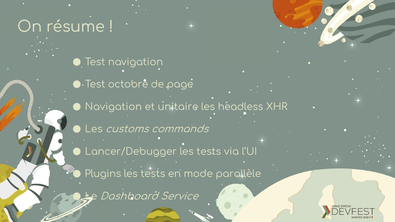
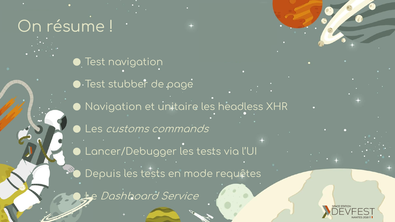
octobre: octobre -> stubber (128, 85)
Plugins: Plugins -> Depuis (103, 174)
parallèle: parallèle -> requêtes (238, 174)
